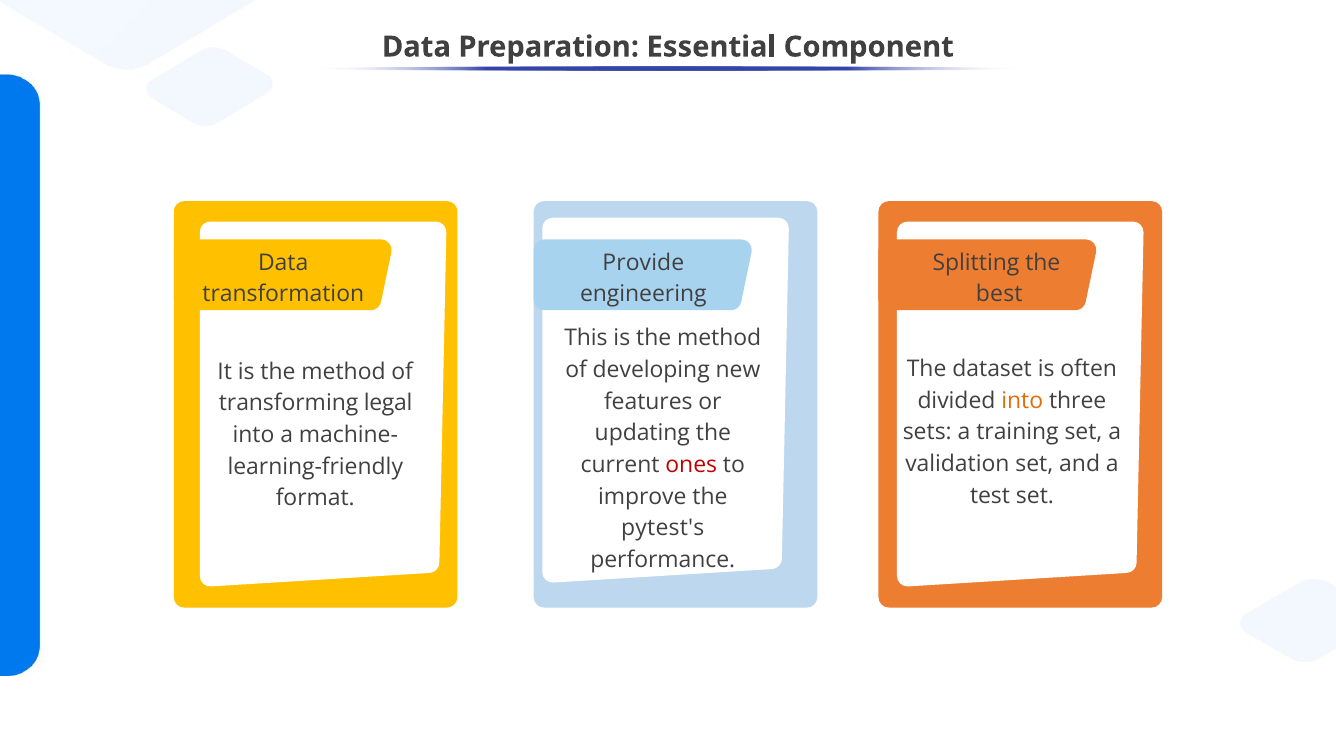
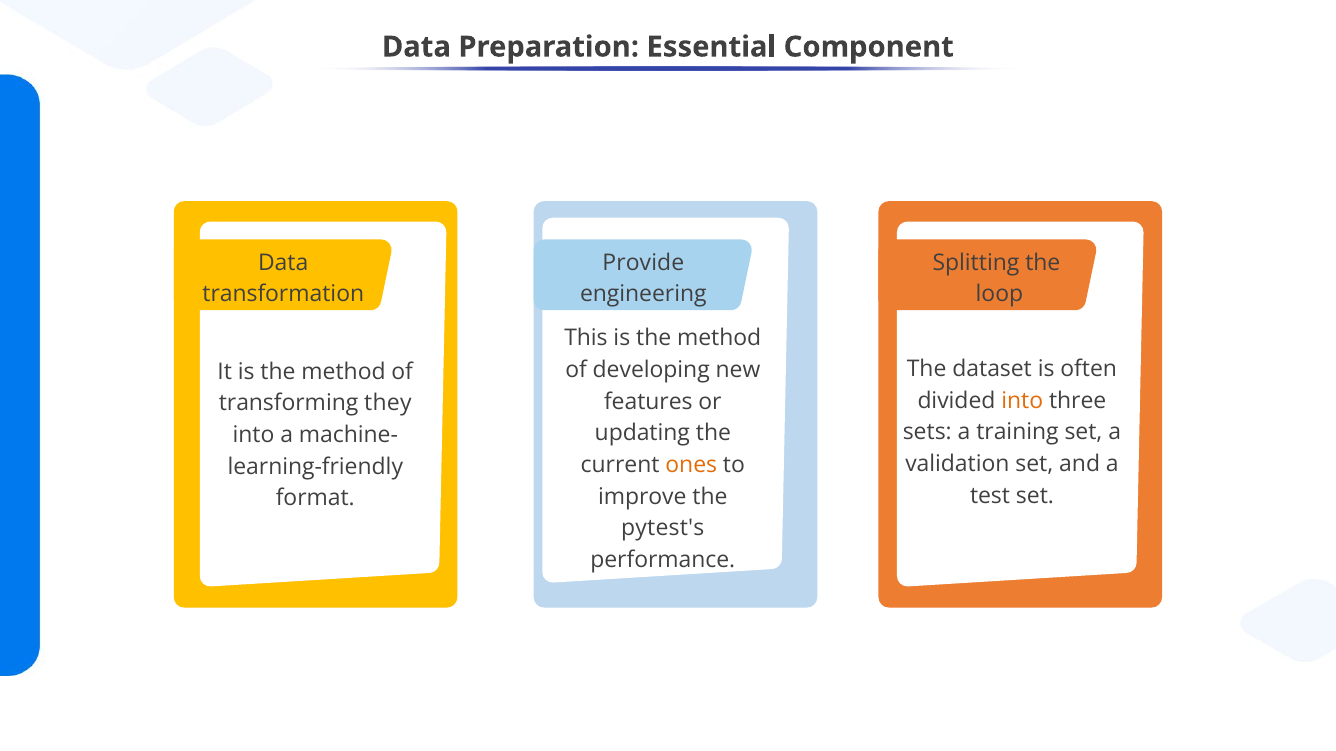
best: best -> loop (999, 294)
legal: legal -> they (388, 404)
ones colour: red -> orange (691, 465)
